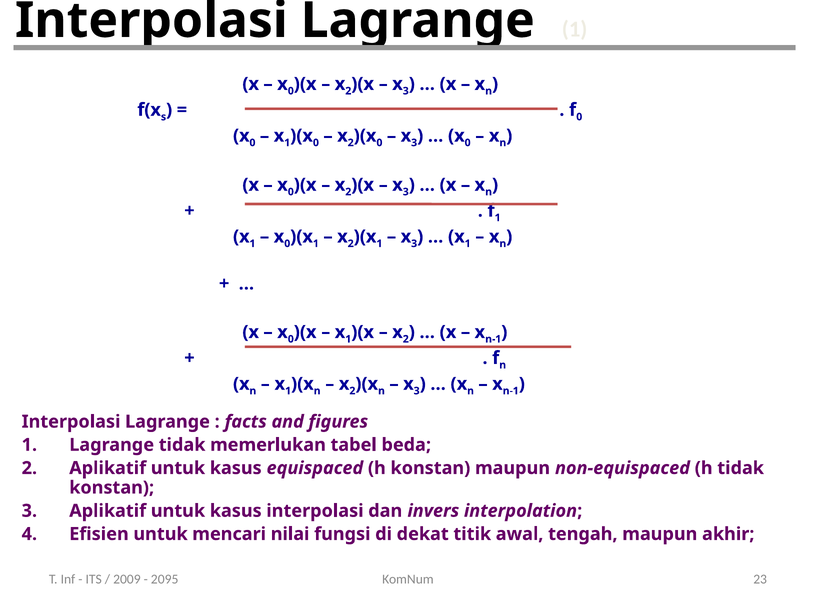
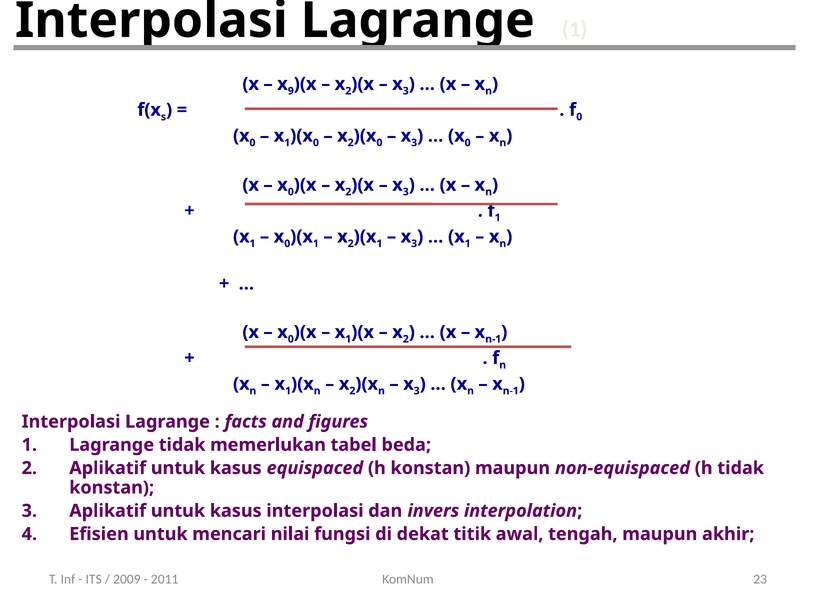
0: 0 -> 9 (291, 91)
2095: 2095 -> 2011 (165, 580)
